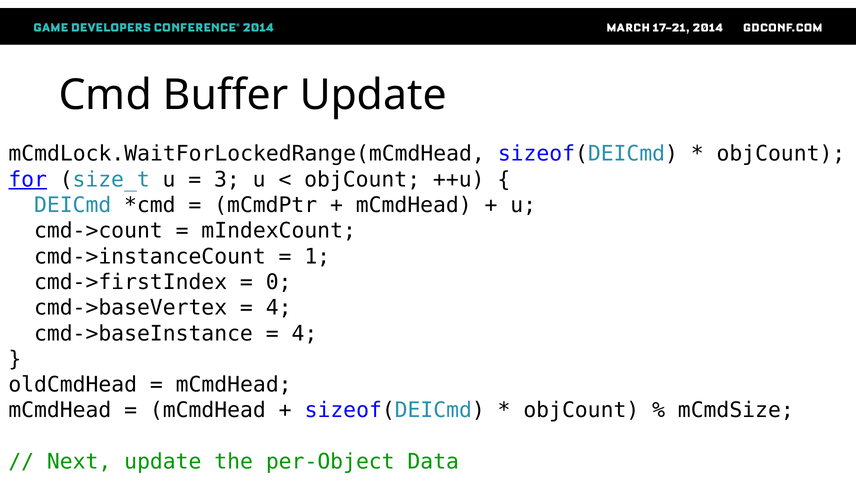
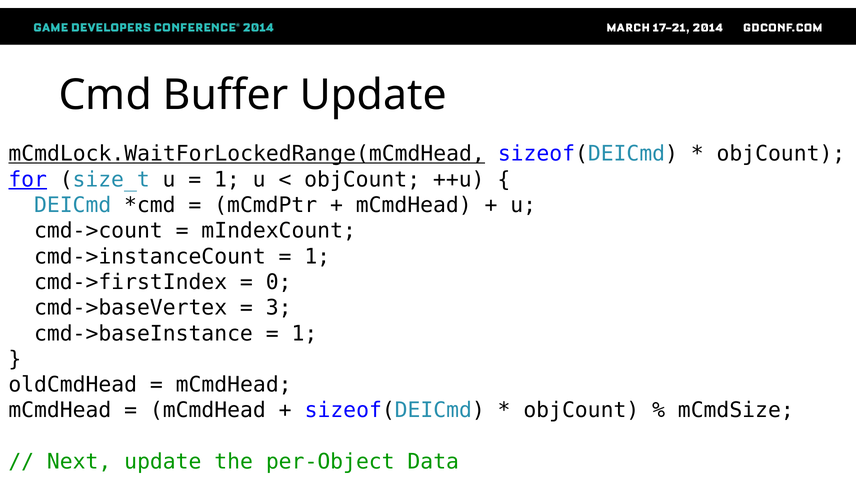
mCmdLock.WaitForLockedRange(mCmdHead underline: none -> present (247, 154)
3: 3 -> 1 (227, 180)
4: 4 -> 3 (279, 308)
4: 4 -> 1 (304, 334)
